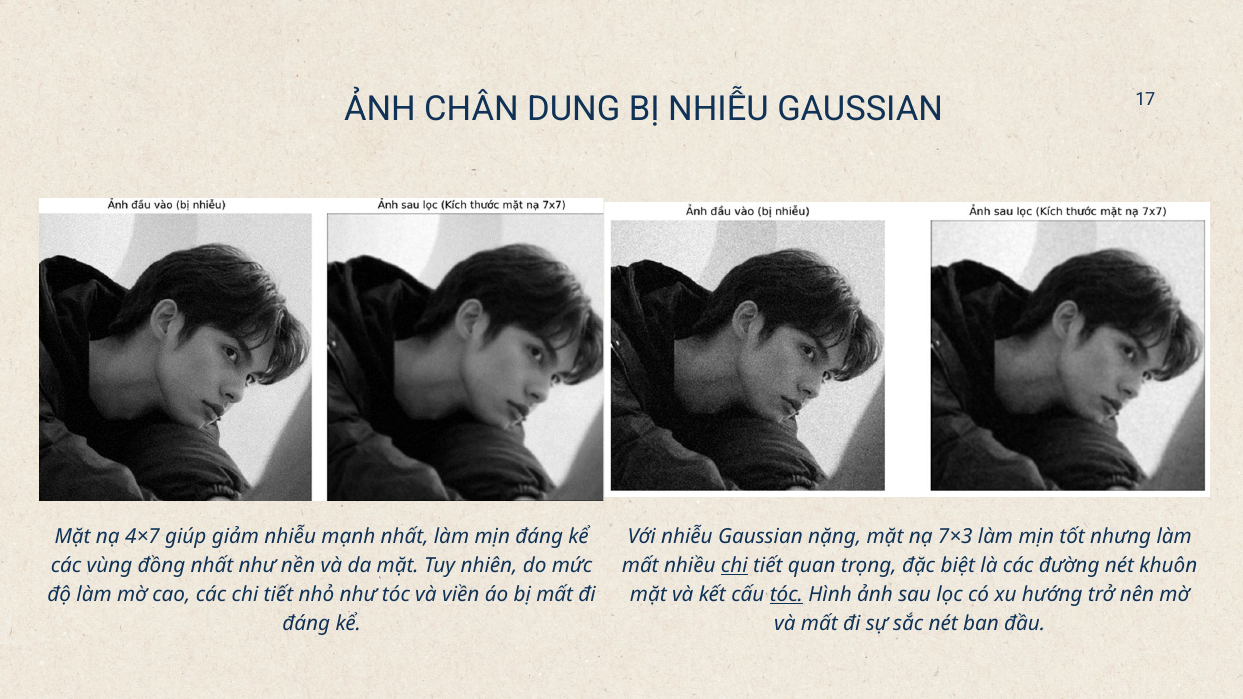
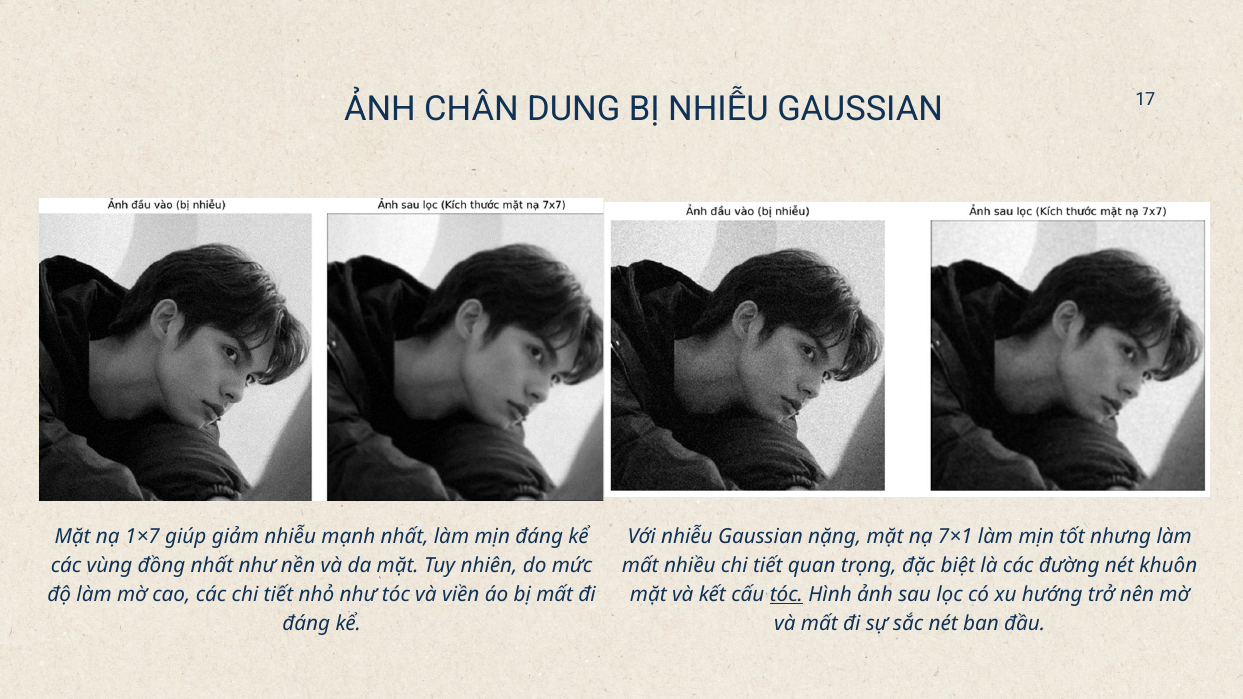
4×7: 4×7 -> 1×7 (142, 537)
7×3: 7×3 -> 7×1 (955, 537)
chi underline: present -> none (734, 566)
